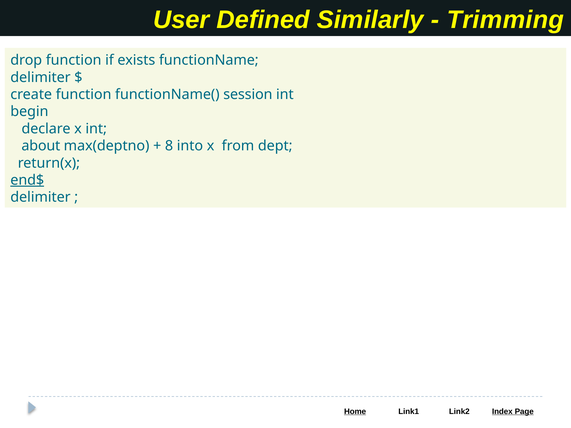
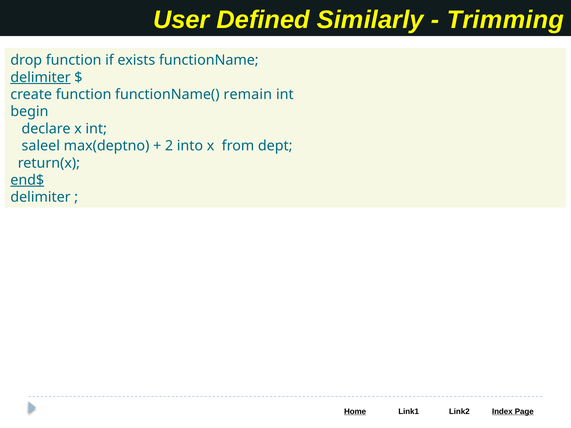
delimiter underline: none -> present (40, 77)
session: session -> remain (248, 95)
about: about -> saleel (41, 146)
8: 8 -> 2 (169, 146)
